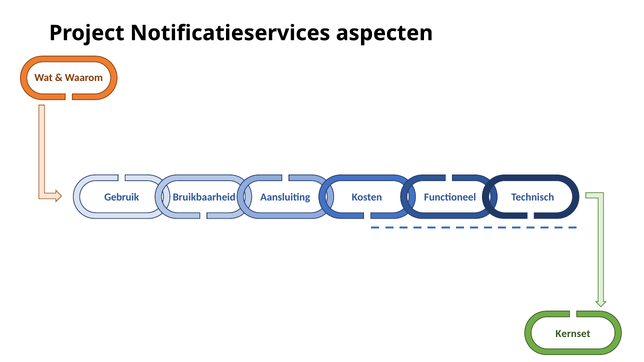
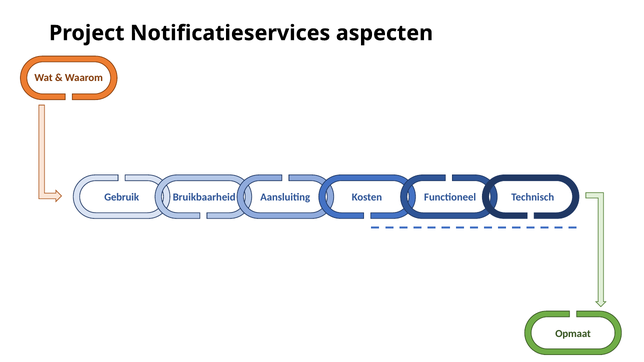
Kernset: Kernset -> Opmaat (573, 334)
